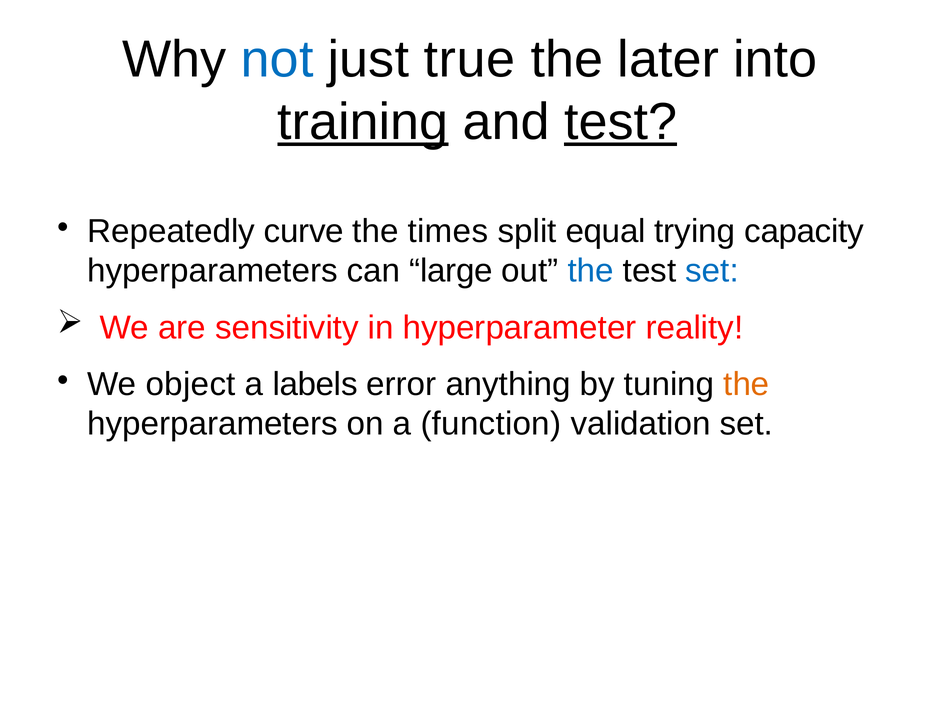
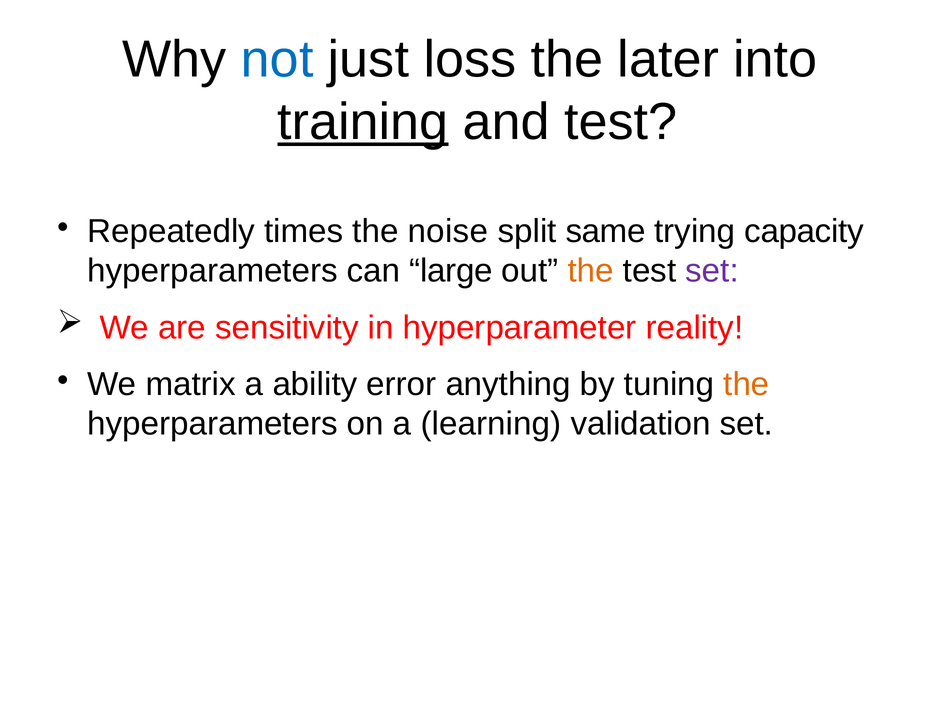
true: true -> loss (470, 59)
test underline: present -> none (621, 122)
curve: curve -> times (304, 231)
times: times -> noise (448, 231)
equal: equal -> same (606, 231)
the colour: blue -> orange (591, 271)
set colour: blue -> purple (712, 271)
object: object -> matrix (191, 385)
labels: labels -> ability (315, 385)
function: function -> learning (491, 424)
